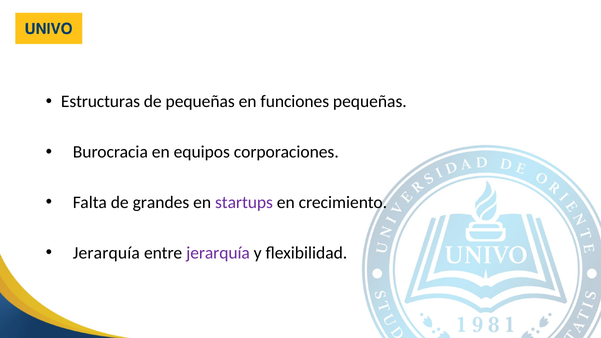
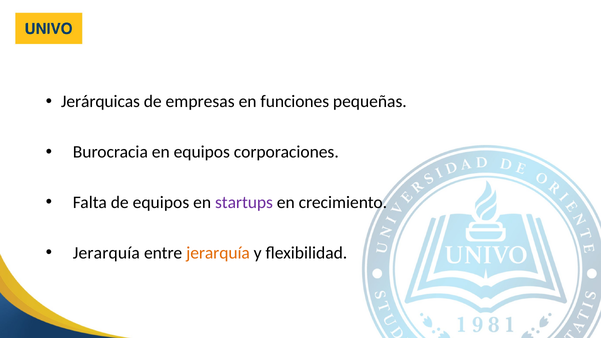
Estructuras: Estructuras -> Jerárquicas (100, 102)
de pequeñas: pequeñas -> empresas (200, 102)
de grandes: grandes -> equipos (161, 202)
jerarquía colour: purple -> orange (218, 253)
